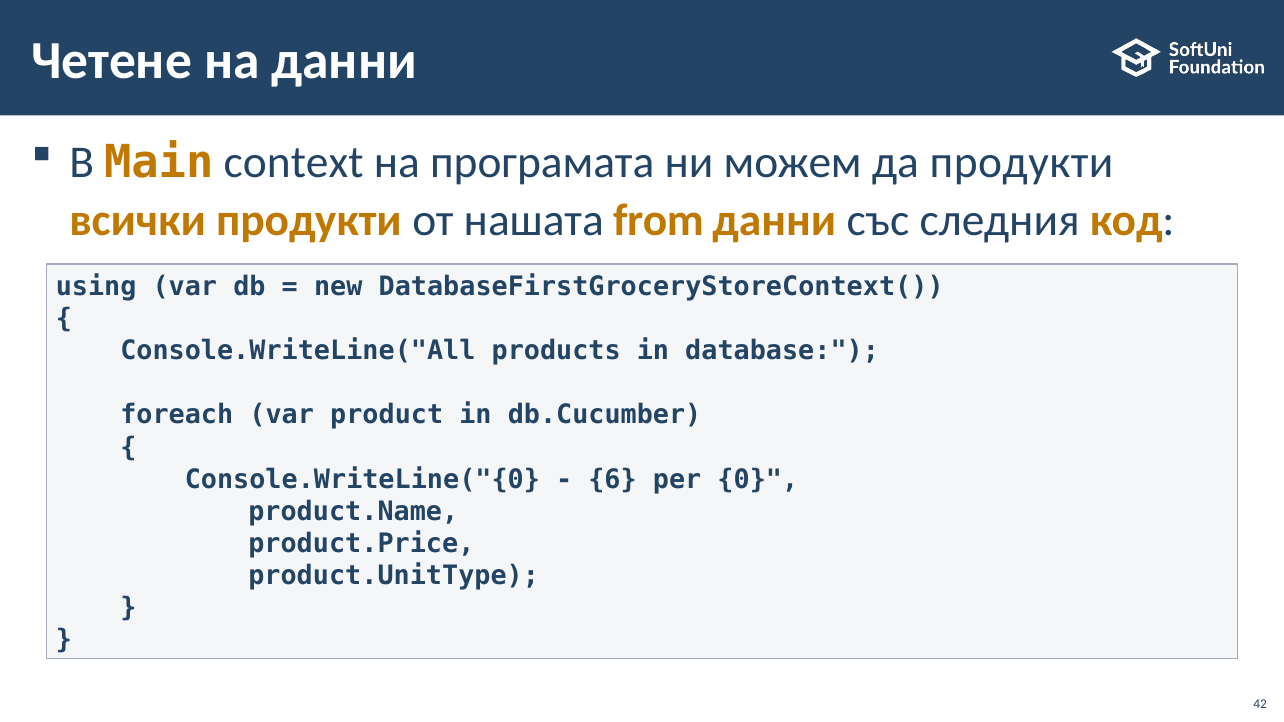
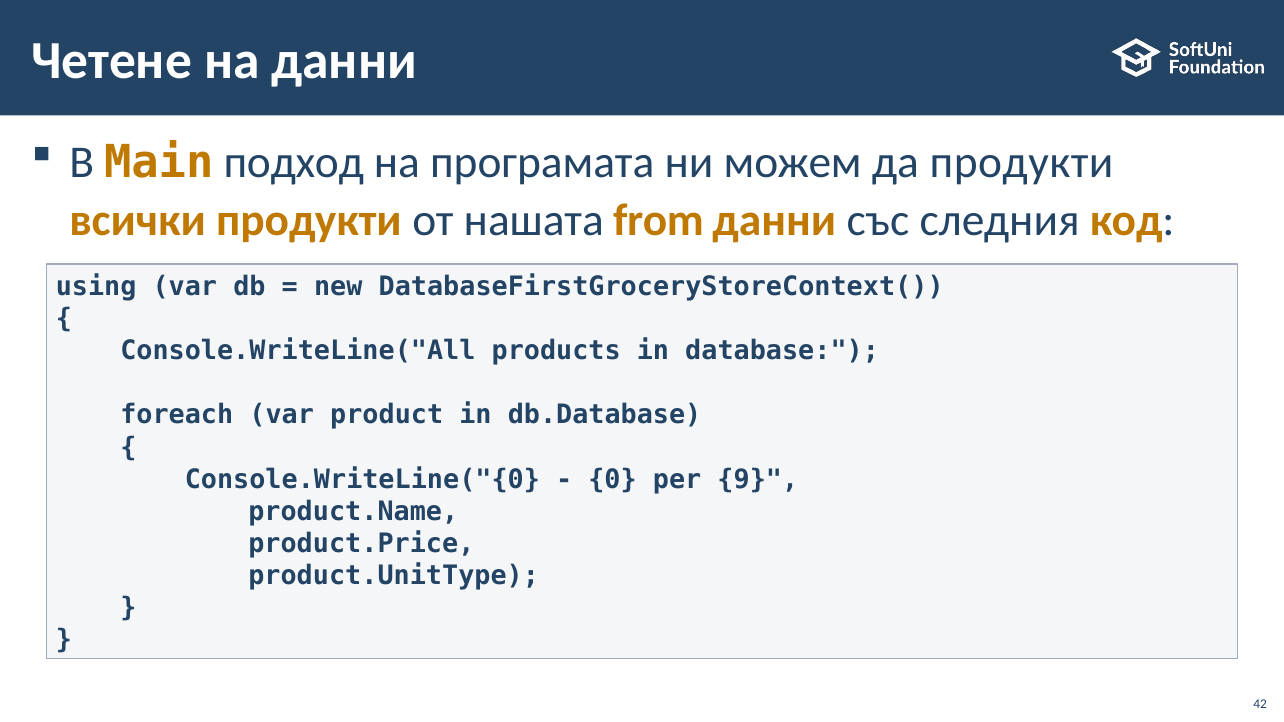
context: context -> подход (294, 163)
db.Cucumber: db.Cucumber -> db.Database (605, 415)
6: 6 -> 0 (613, 479)
0: 0 -> 9 (758, 479)
